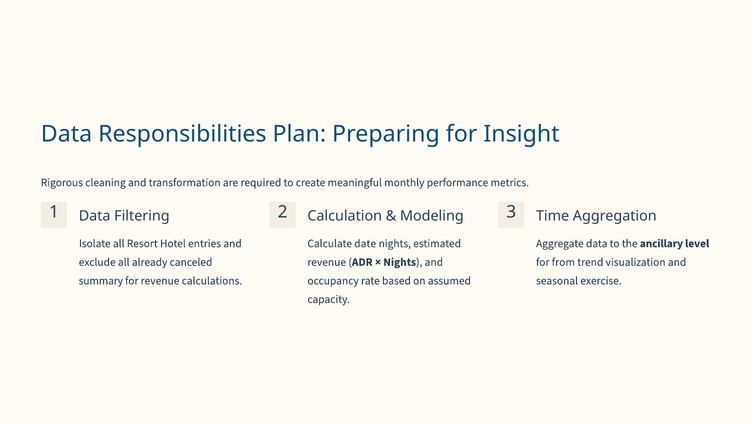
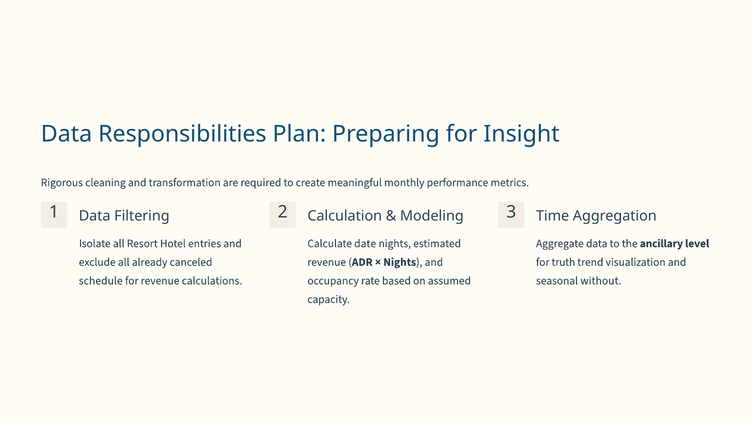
from: from -> truth (563, 262)
summary: summary -> schedule (101, 281)
exercise: exercise -> without (601, 281)
